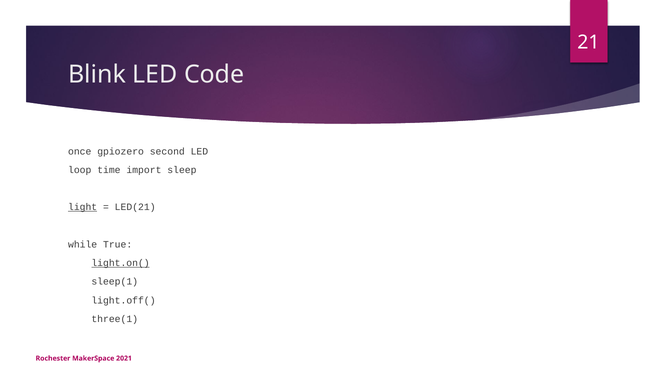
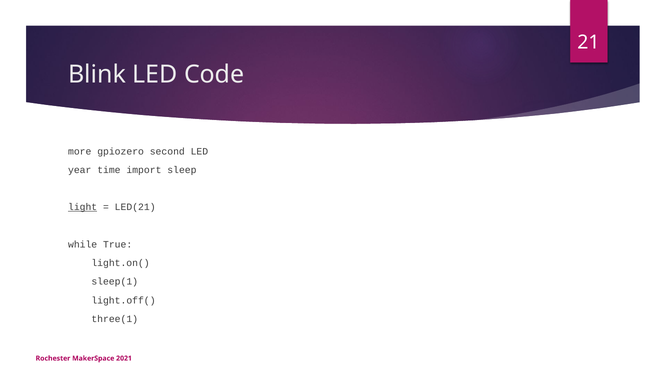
once: once -> more (80, 151)
loop: loop -> year (80, 170)
light.on( underline: present -> none (121, 263)
